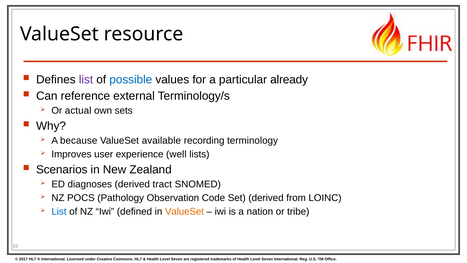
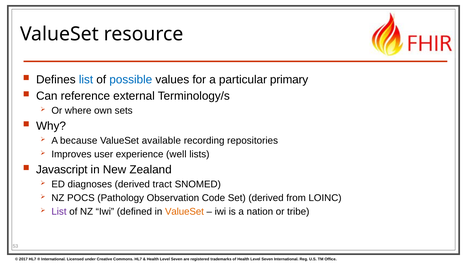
list colour: purple -> blue (86, 80)
already: already -> primary (289, 80)
actual: actual -> where (78, 111)
terminology: terminology -> repositories (253, 141)
Scenarios: Scenarios -> Javascript (62, 170)
List colour: blue -> purple (59, 211)
